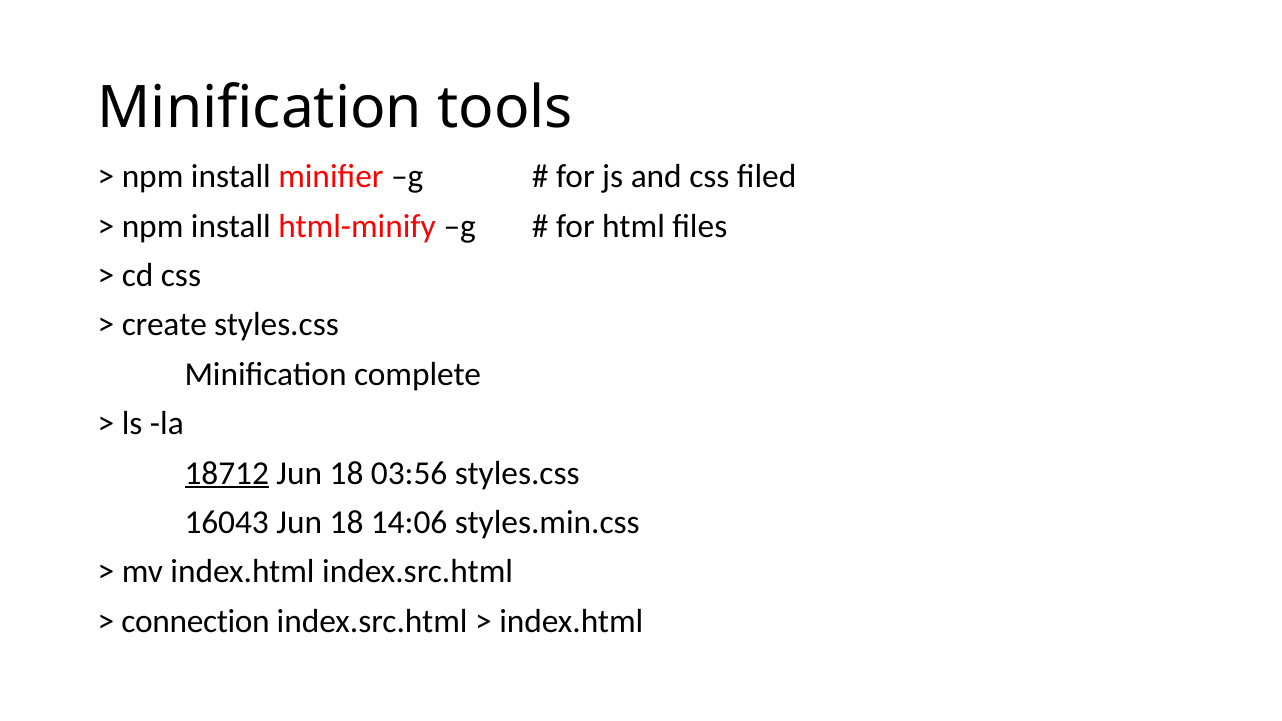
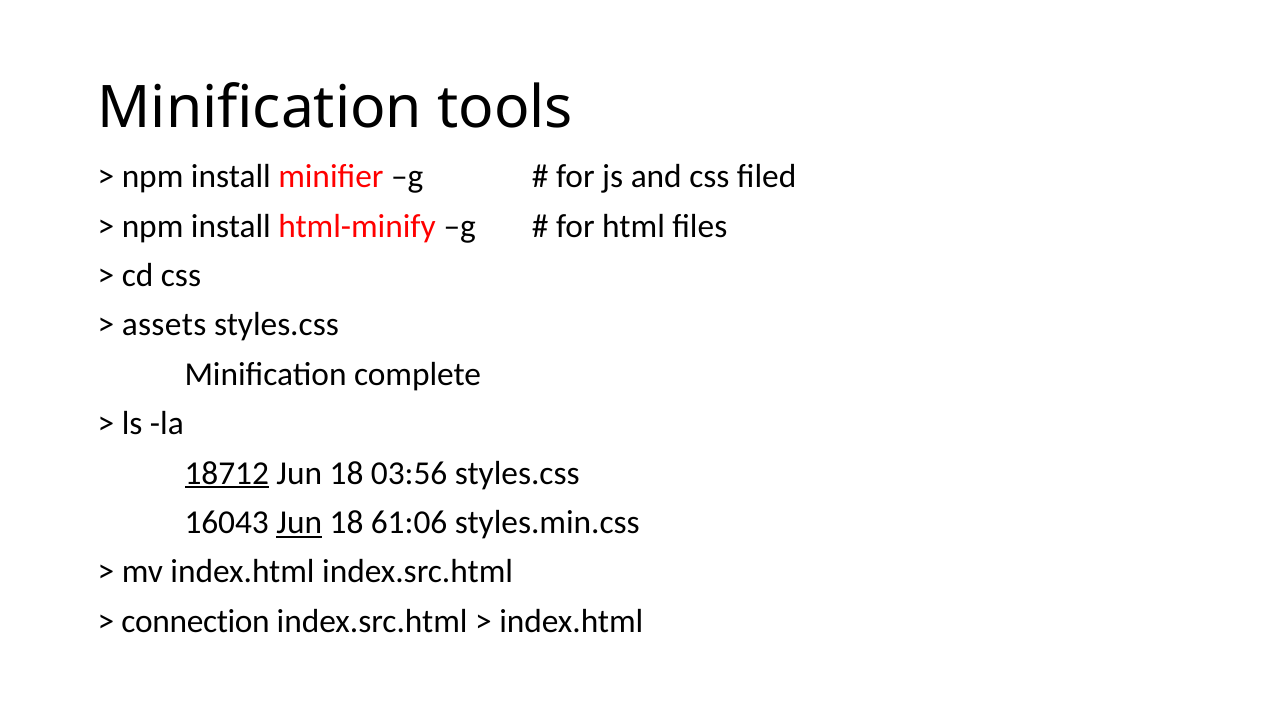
create: create -> assets (164, 325)
Jun underline: none -> present (299, 523)
14:06: 14:06 -> 61:06 (409, 523)
